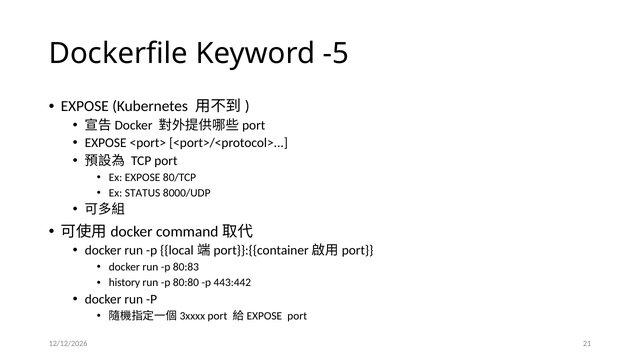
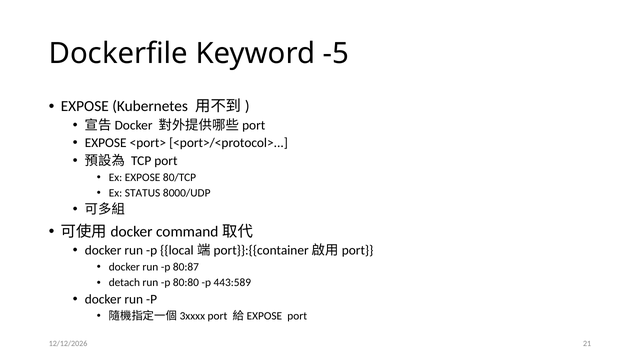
80:83: 80:83 -> 80:87 (186, 267)
history: history -> detach (124, 283)
443:442: 443:442 -> 443:589 (232, 283)
